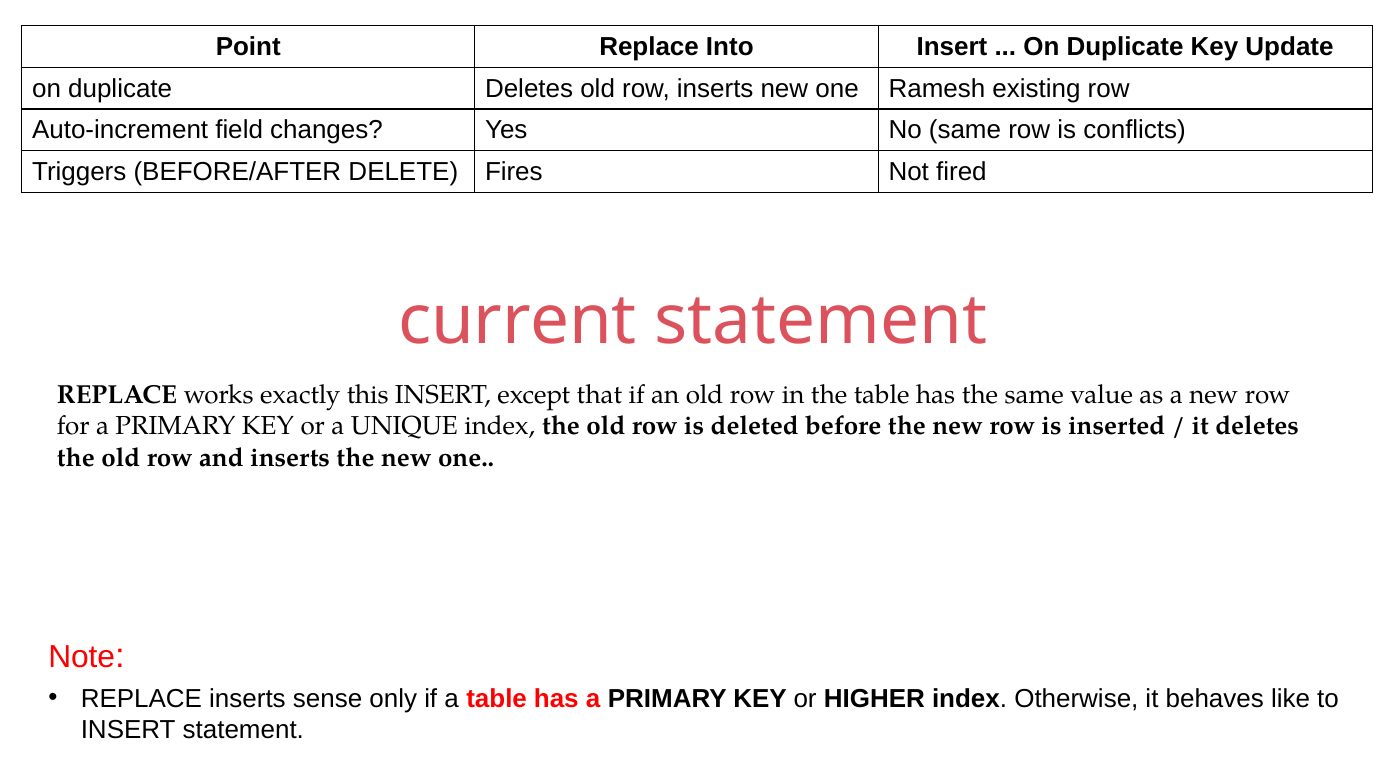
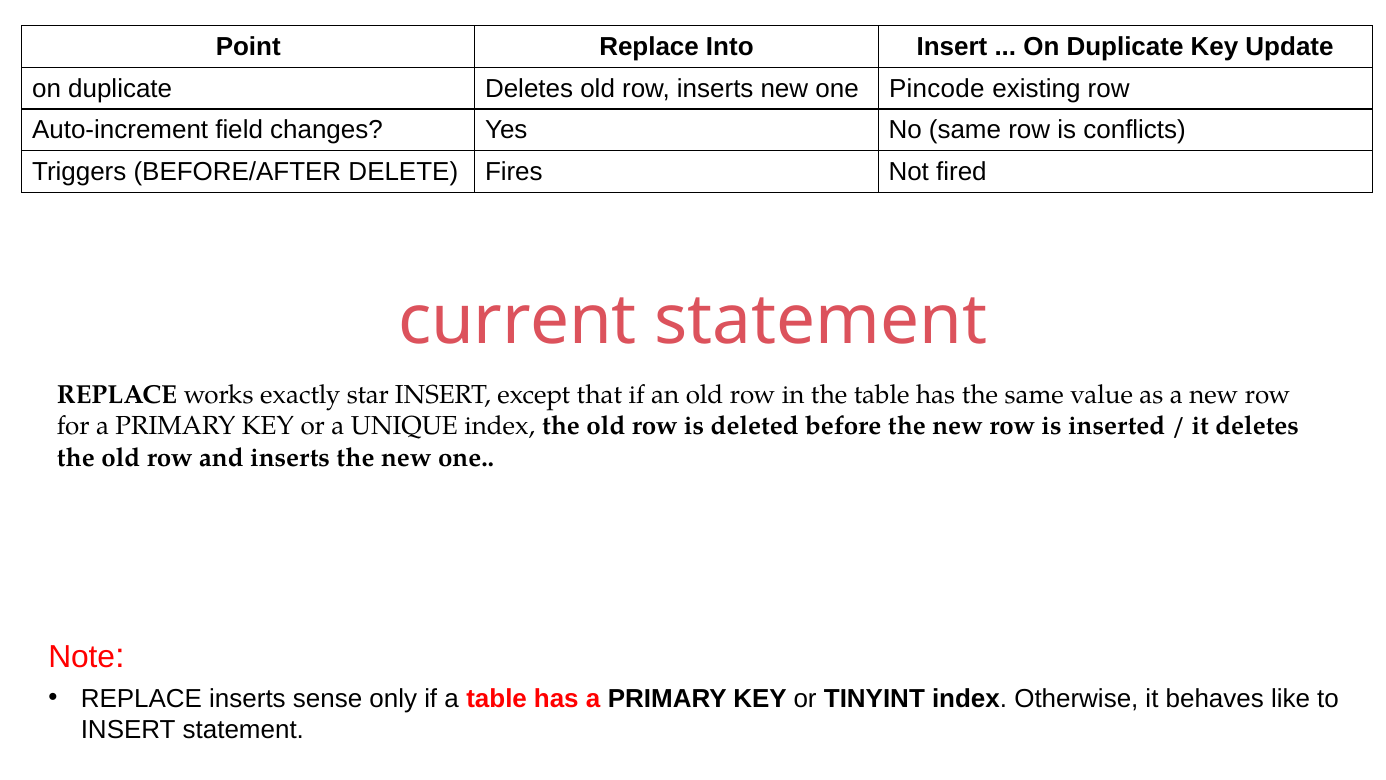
Ramesh: Ramesh -> Pincode (937, 89)
this: this -> star (368, 395)
HIGHER: HIGHER -> TINYINT (874, 698)
